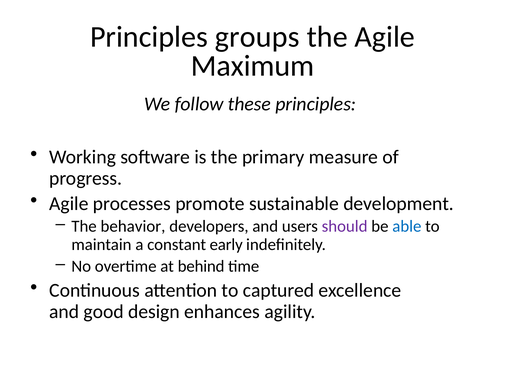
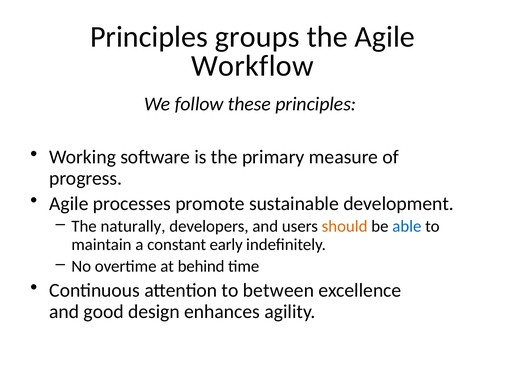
Maximum: Maximum -> Workflow (252, 66)
behavior: behavior -> naturally (133, 226)
should colour: purple -> orange (345, 226)
captured: captured -> between (278, 290)
